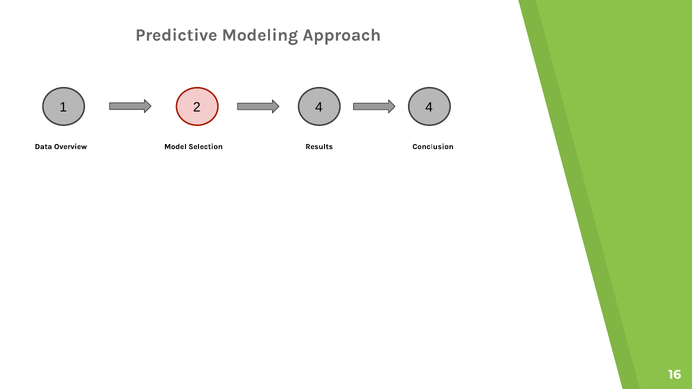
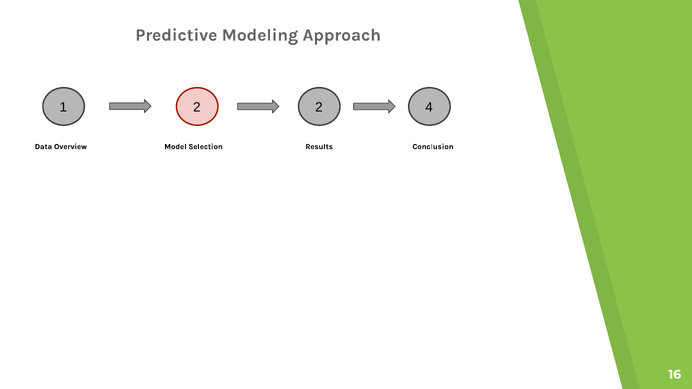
2 4: 4 -> 2 (319, 107)
